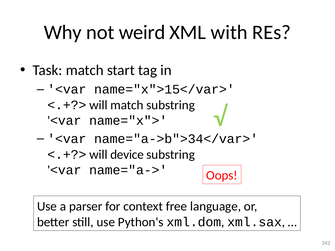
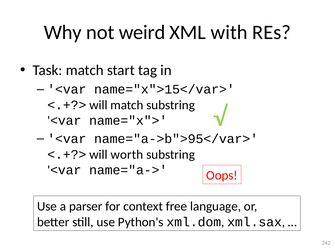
name="a->b">34</var>: name="a->b">34</var> -> name="a->b">95</var> (176, 139)
device: device -> worth (127, 155)
